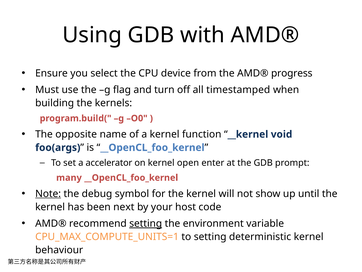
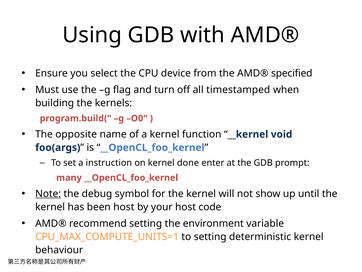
progress: progress -> specified (292, 73)
accelerator: accelerator -> instruction (109, 163)
open: open -> done (188, 163)
been next: next -> host (124, 207)
setting underline: present -> none (146, 223)
